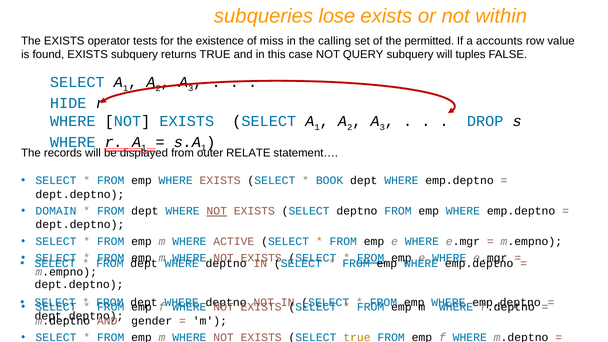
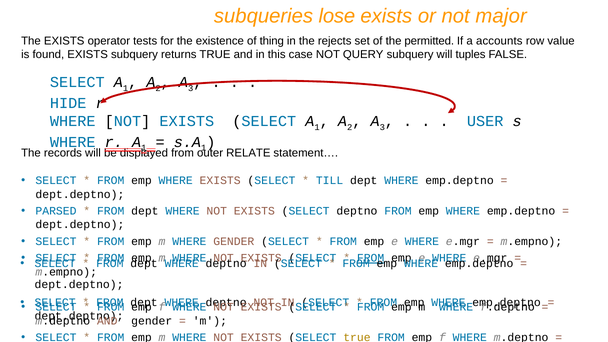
within: within -> major (501, 16)
miss: miss -> thing (272, 41)
calling: calling -> rejects (335, 41)
DROP: DROP -> USER (485, 121)
BOOK: BOOK -> TILL (330, 181)
DOMAIN: DOMAIN -> PARSED (56, 211)
NOT underline: present -> none (217, 211)
WHERE ACTIVE: ACTIVE -> GENDER (234, 241)
